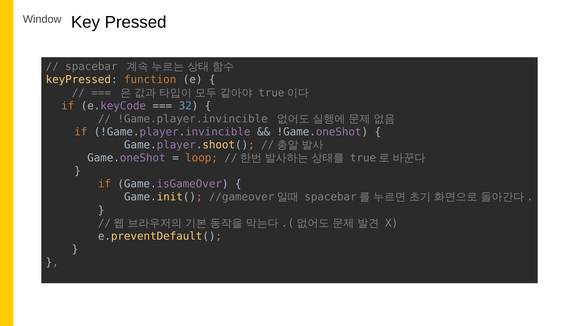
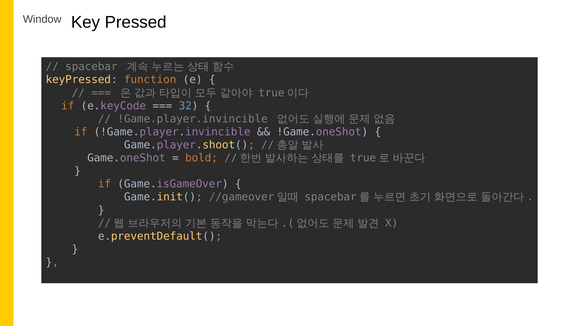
loop: loop -> bold (202, 158)
